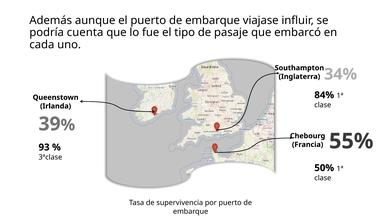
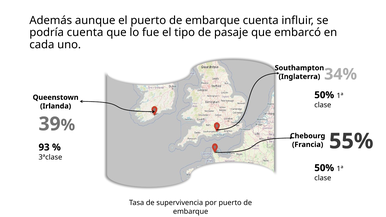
embarque viajase: viajase -> cuenta (261, 20)
84%: 84% -> 50% (324, 95)
